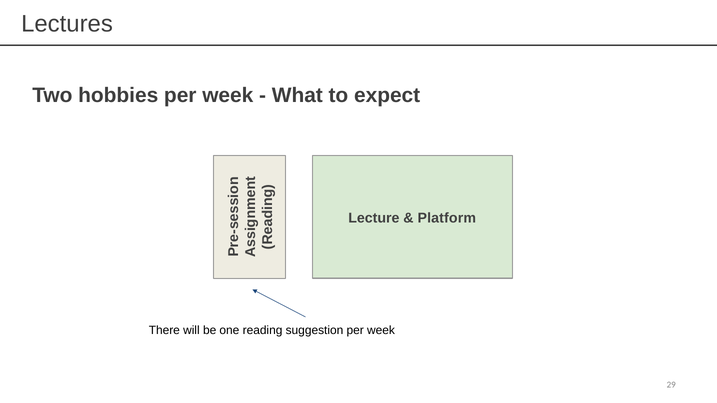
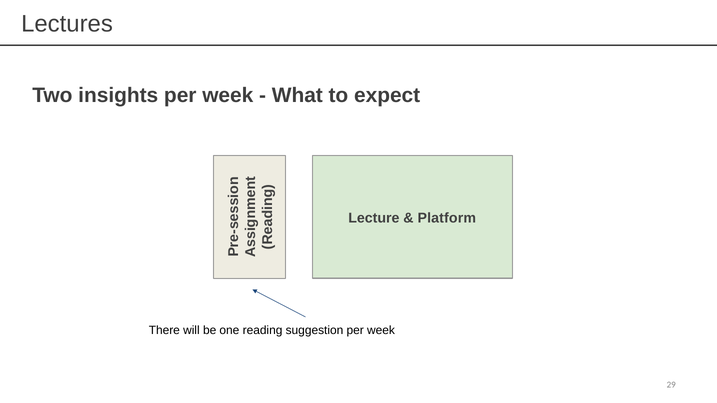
hobbies: hobbies -> insights (118, 96)
